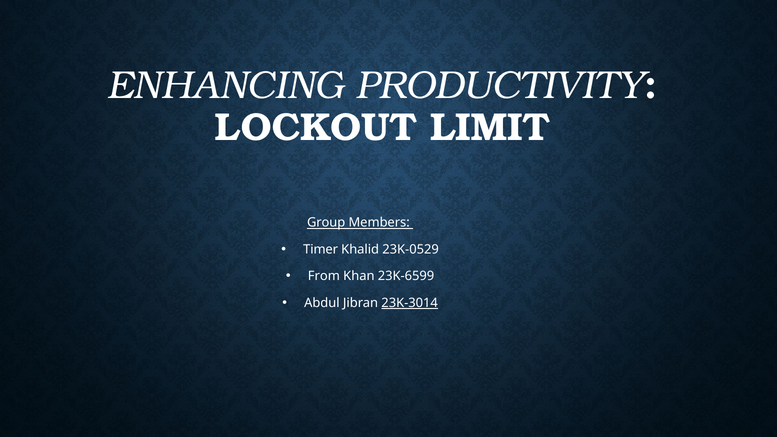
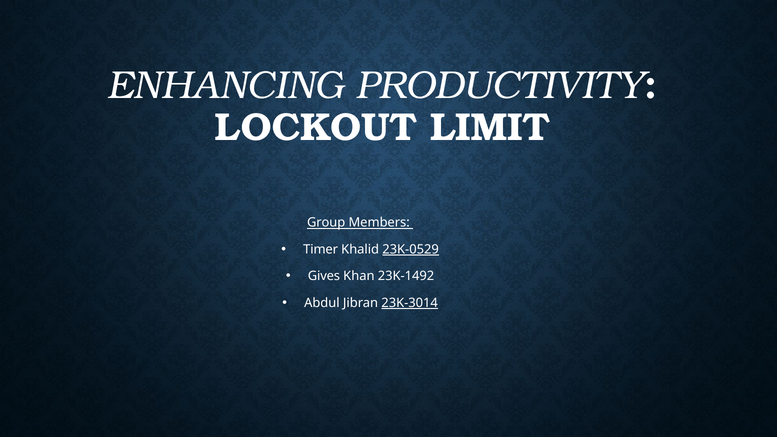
23K-0529 underline: none -> present (411, 249)
From: From -> Gives (324, 276)
23K-6599: 23K-6599 -> 23K-1492 (406, 276)
